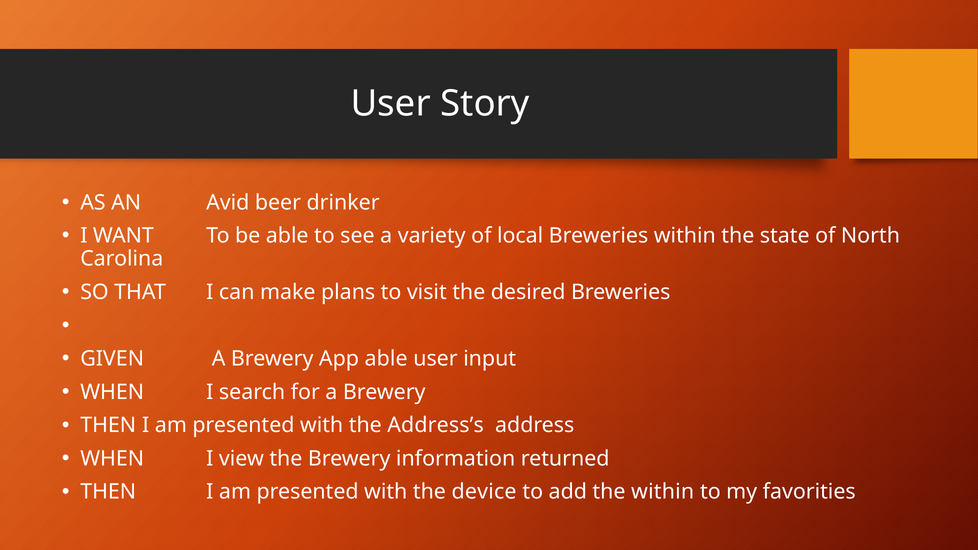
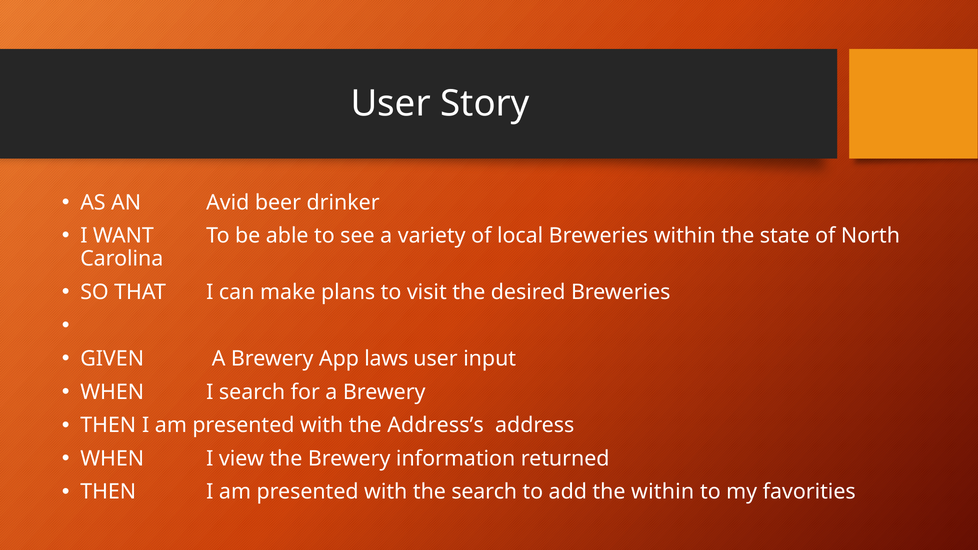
App able: able -> laws (386, 359)
the device: device -> search (484, 492)
